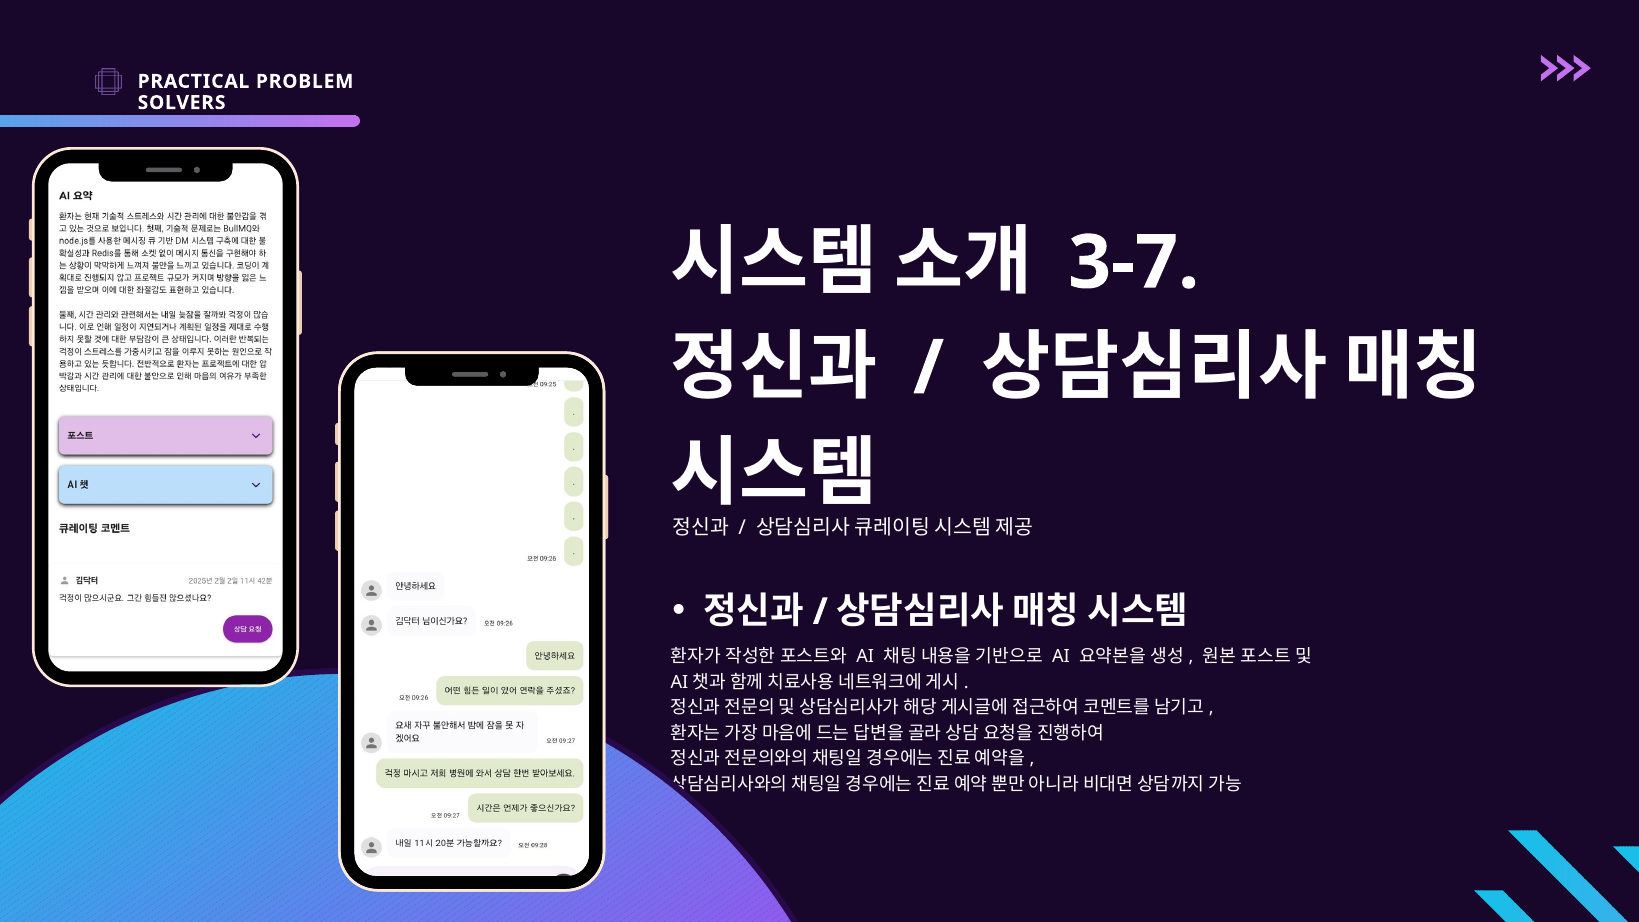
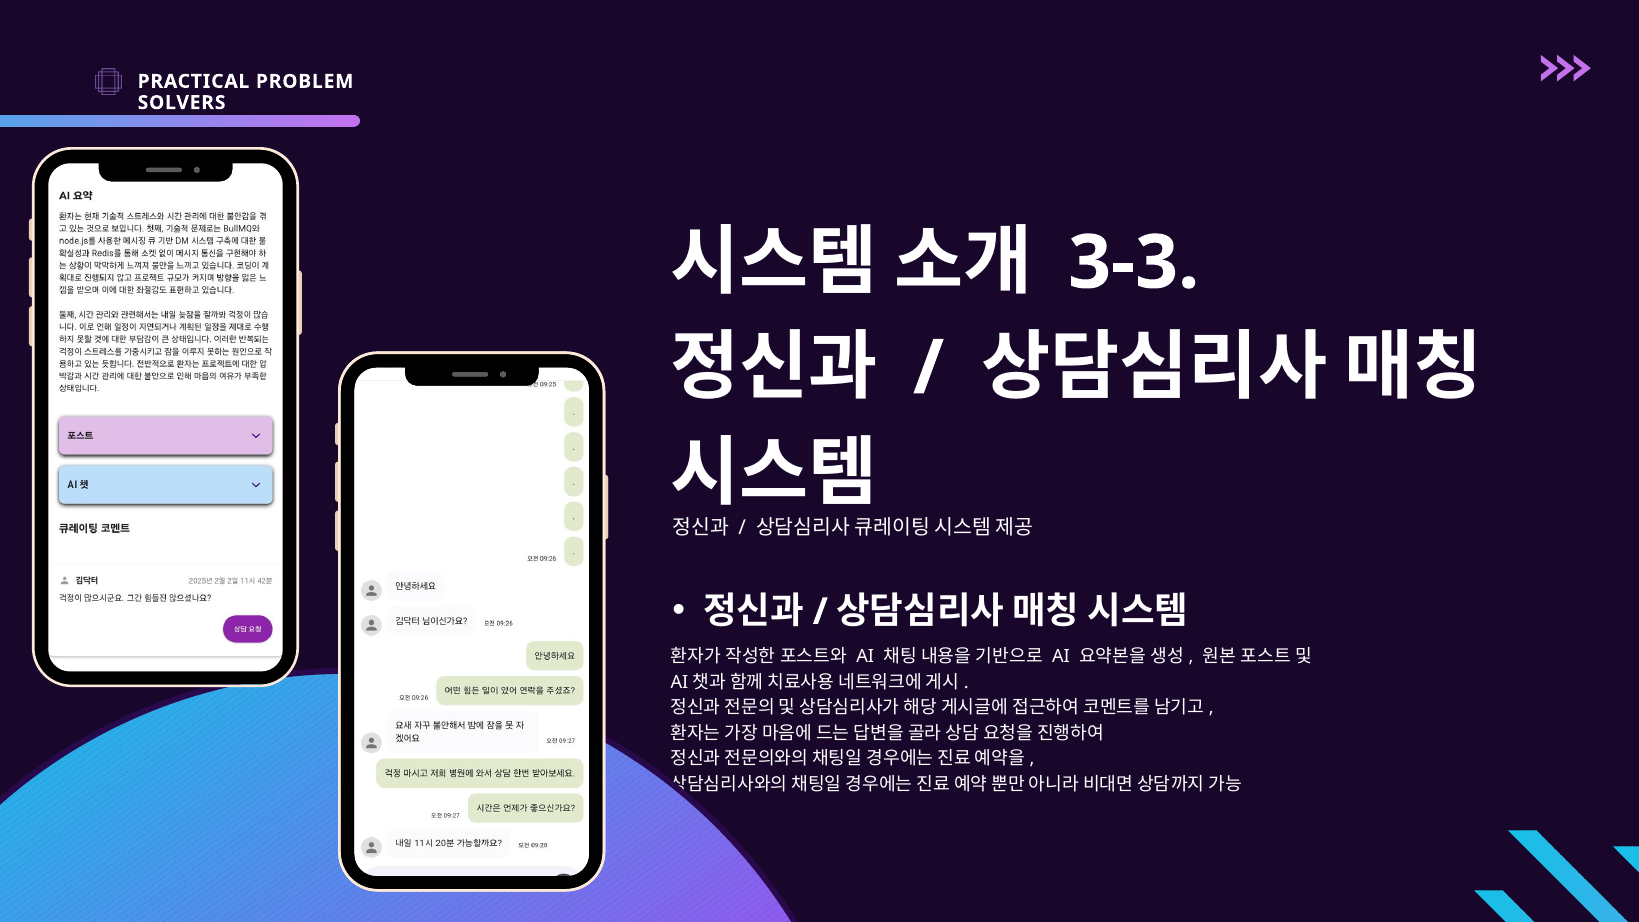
3-7: 3-7 -> 3-3 (1134, 263)
